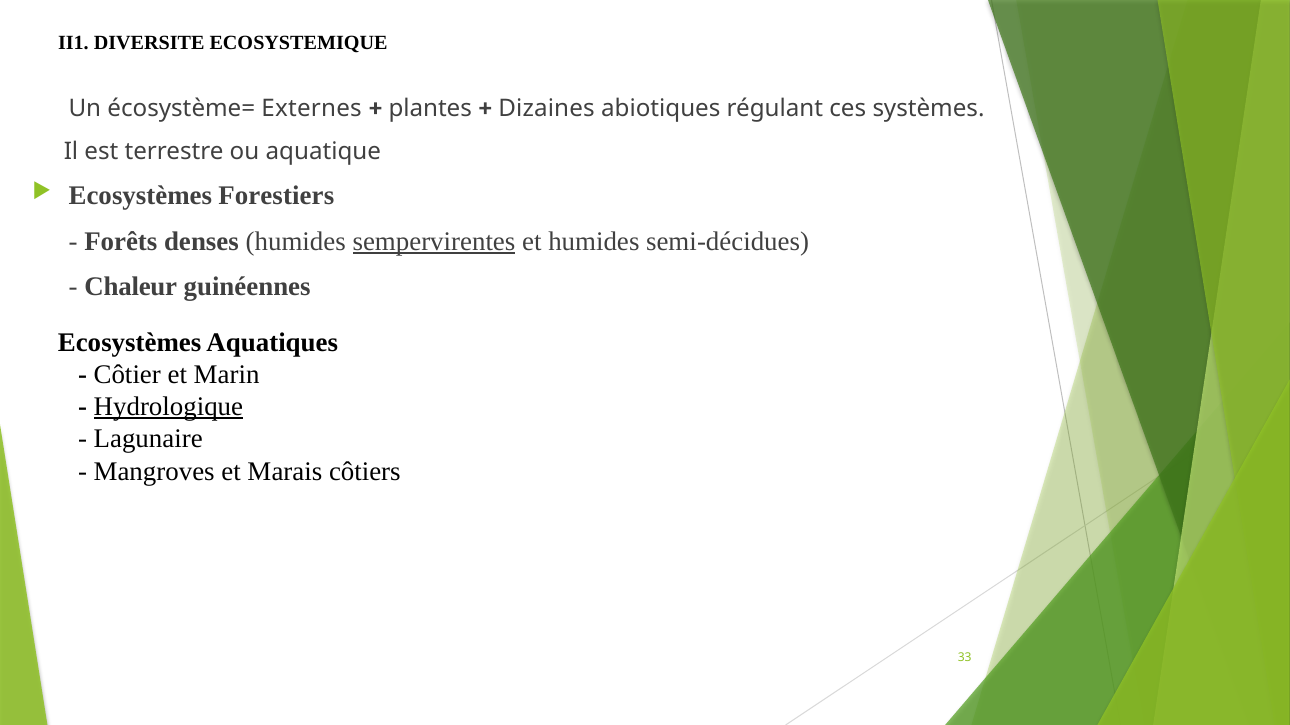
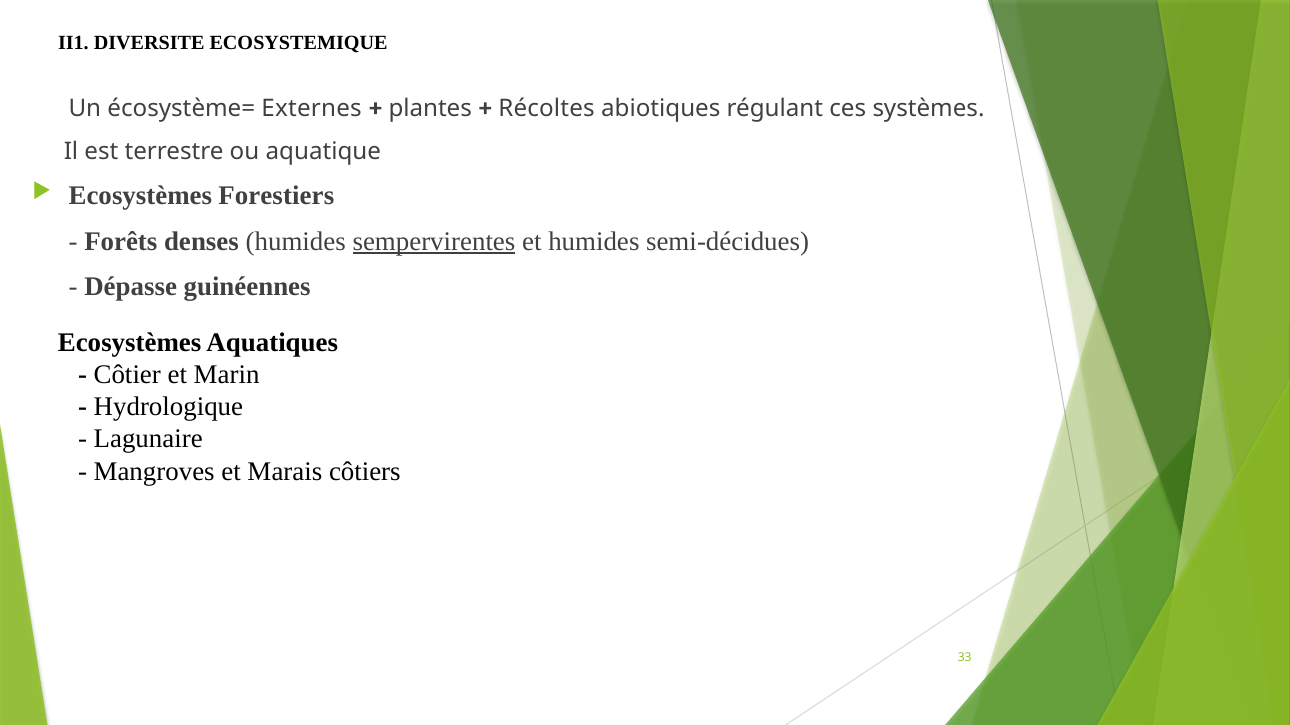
Dizaines: Dizaines -> Récoltes (547, 109)
Chaleur: Chaleur -> Dépasse (131, 287)
Hydrologique underline: present -> none (168, 407)
